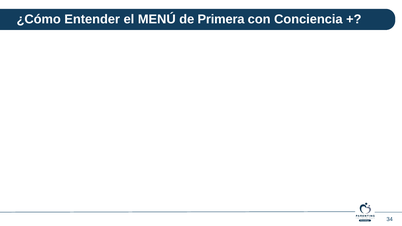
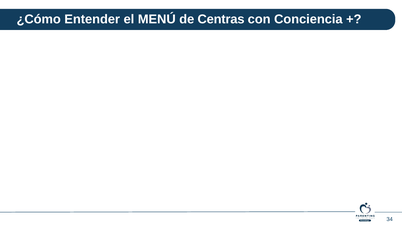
Primera: Primera -> Centras (221, 19)
